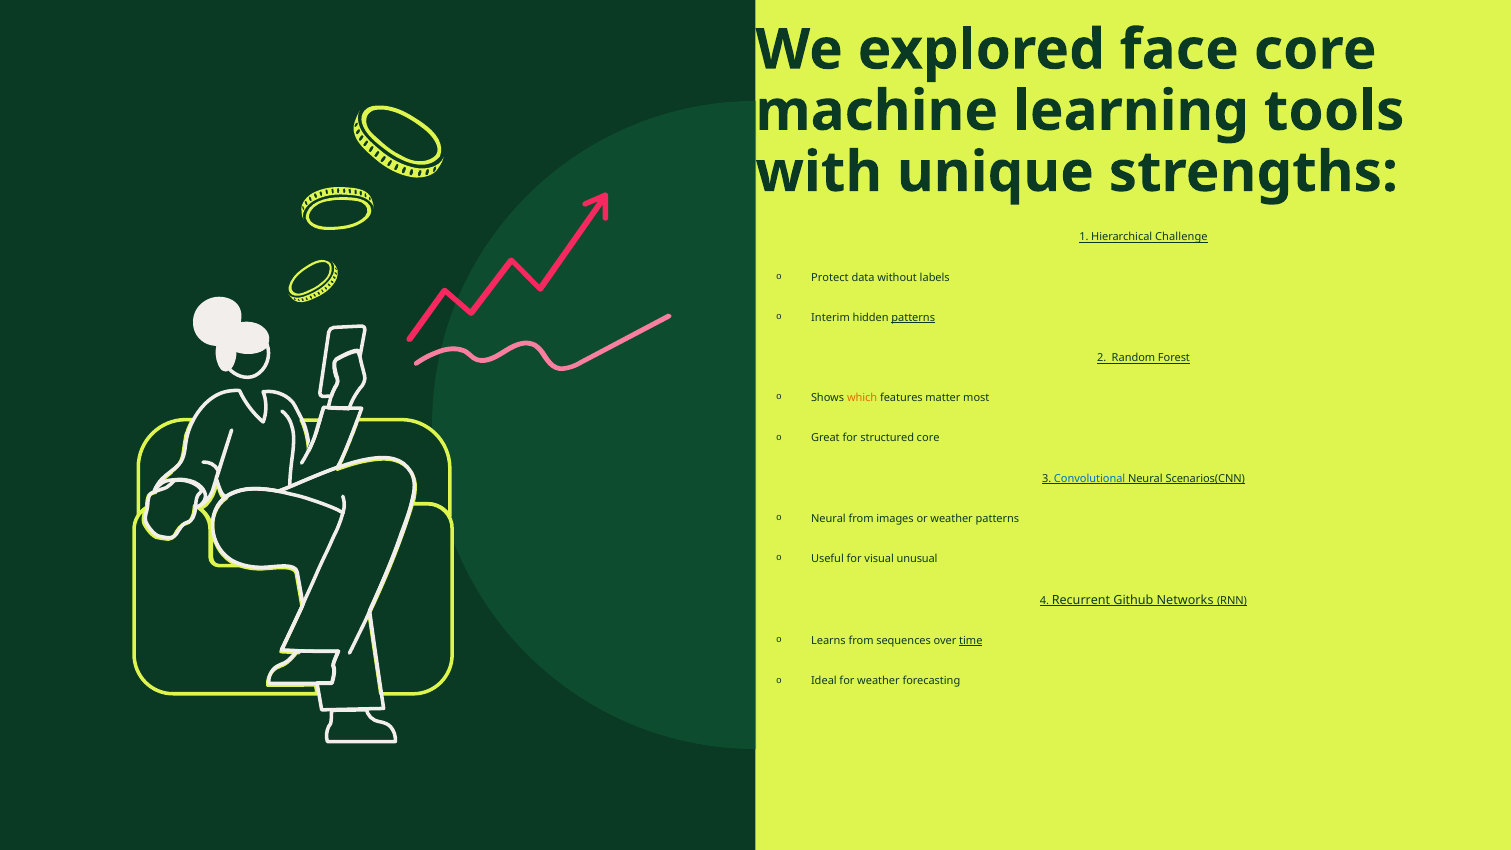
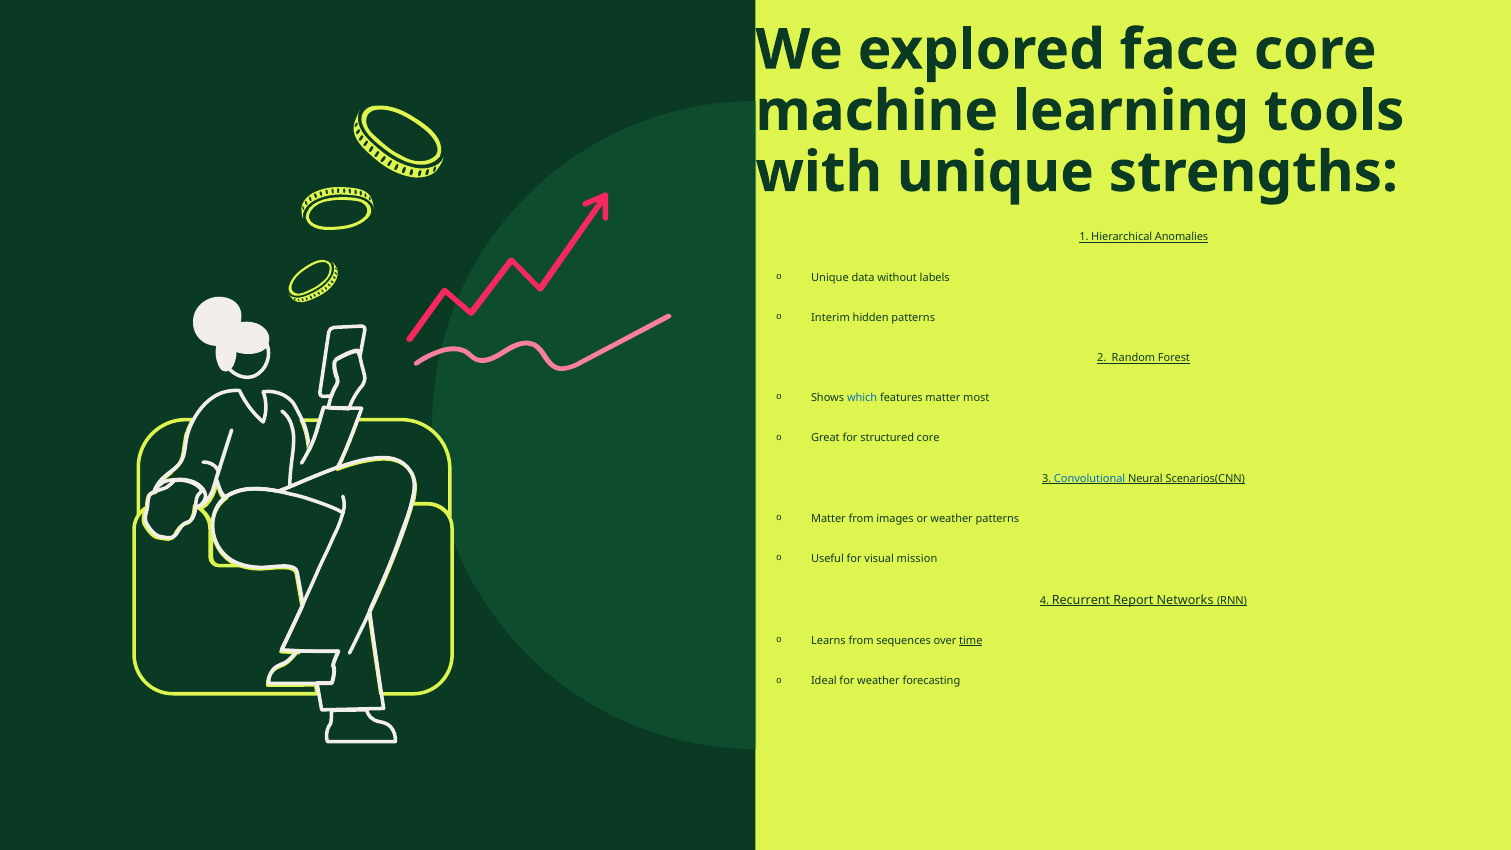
Challenge: Challenge -> Anomalies (1181, 237)
Protect: Protect -> Unique (830, 277)
patterns underline: present -> none (913, 318)
which colour: orange -> blue (862, 398)
Neural: Neural -> Matter (828, 519)
unusual: unusual -> mission (917, 559)
Github: Github -> Report (1133, 600)
